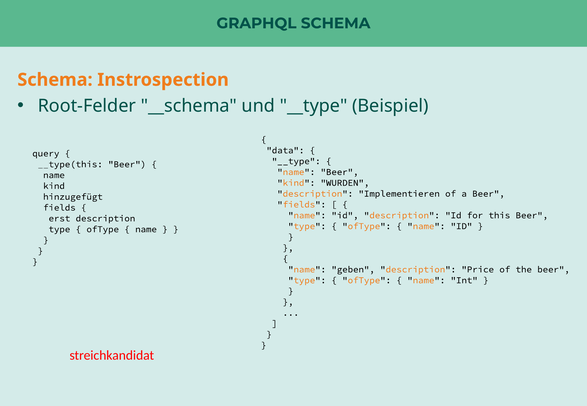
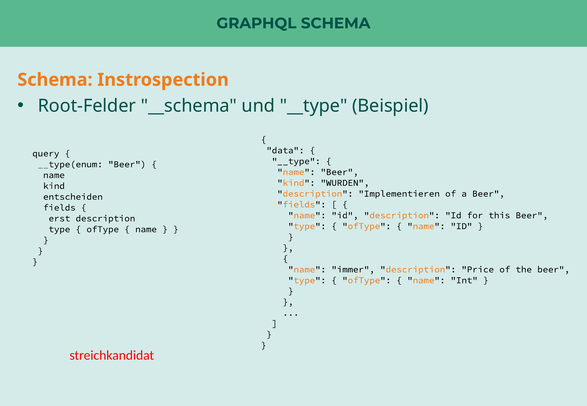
__type(this: __type(this -> __type(enum (70, 164)
hinzugefügt: hinzugefügt -> entscheiden (73, 197)
geben: geben -> immer (353, 270)
